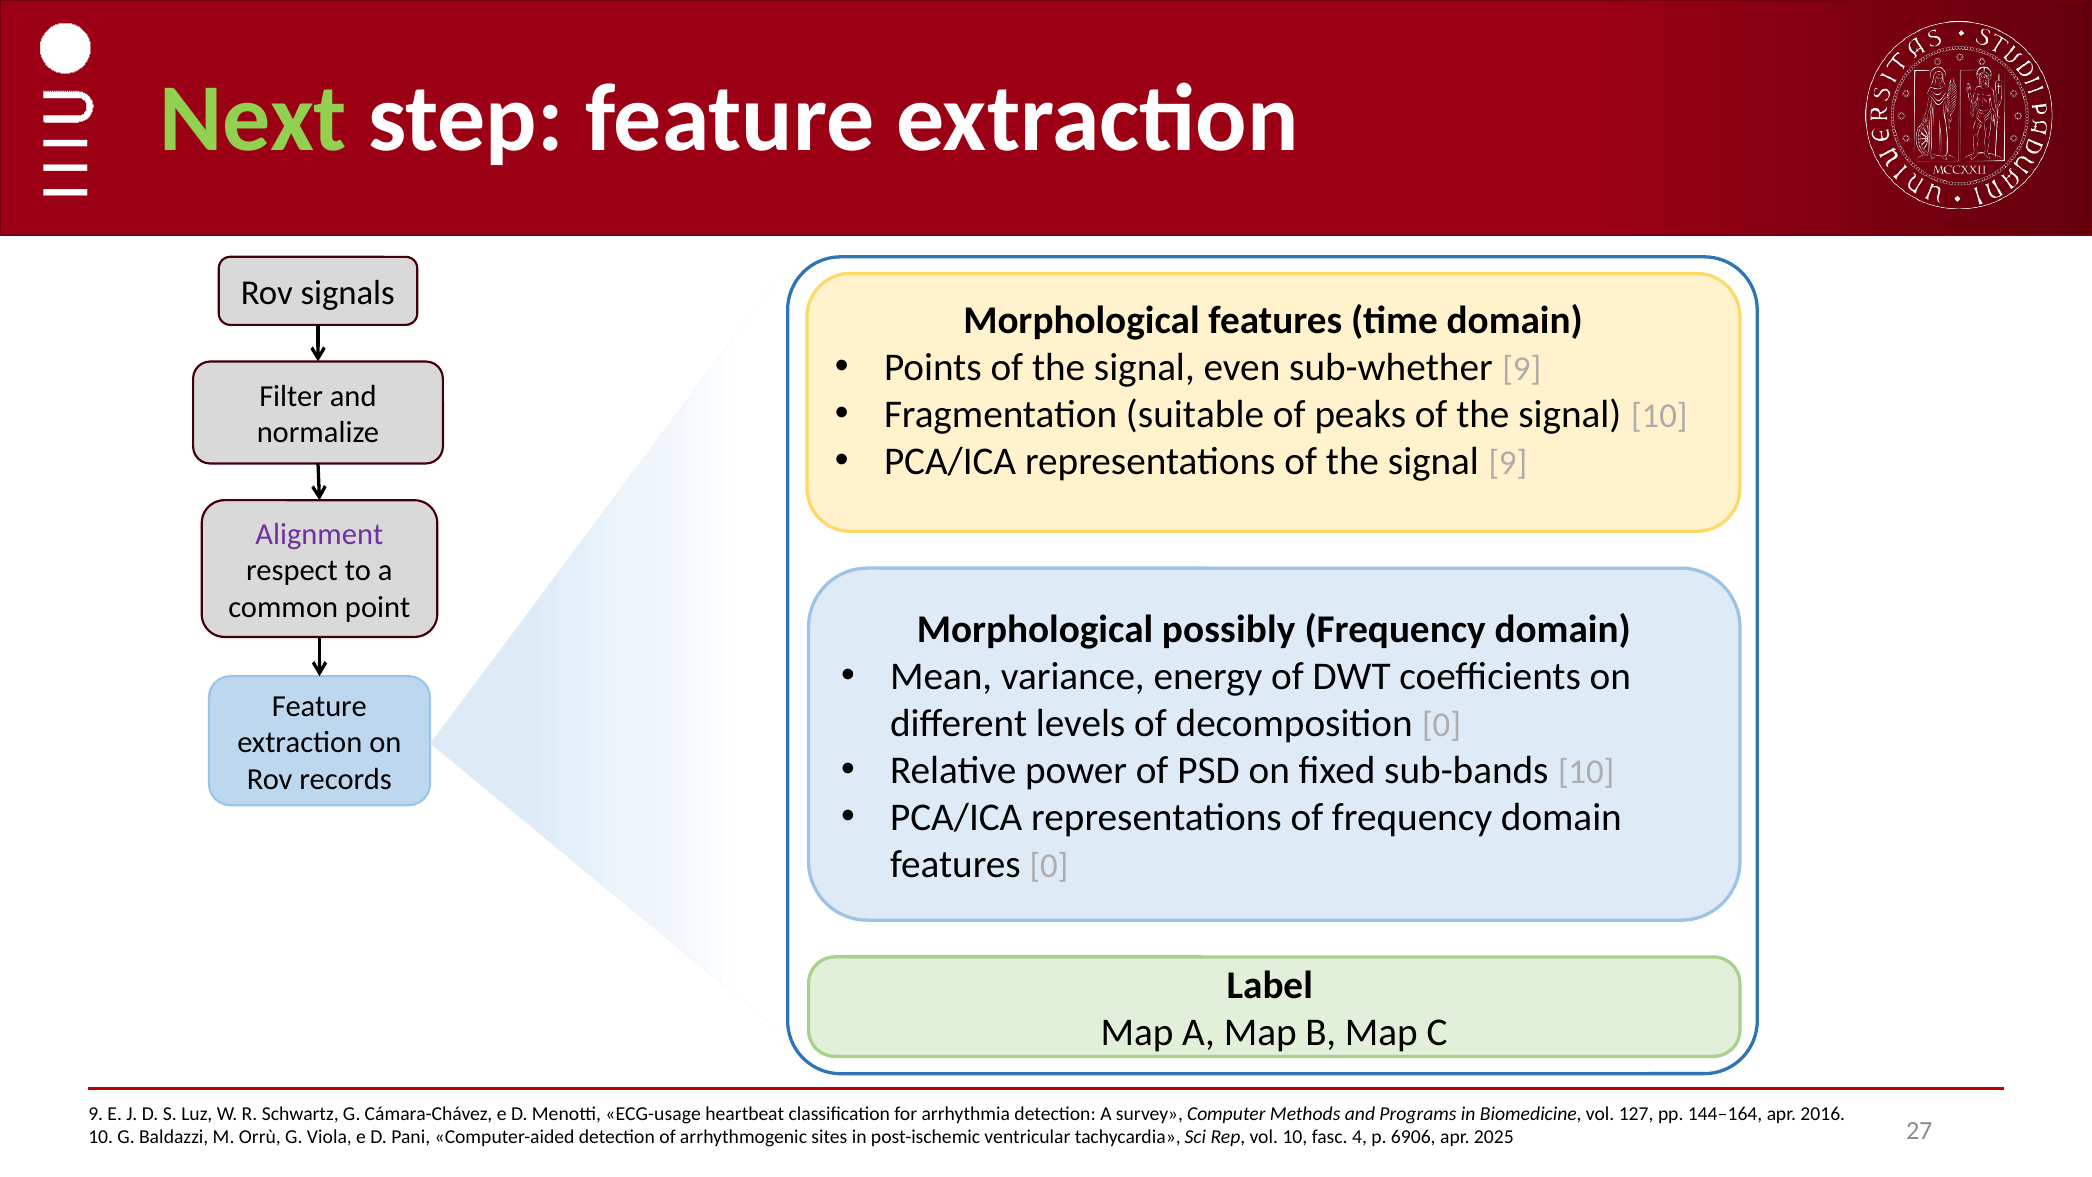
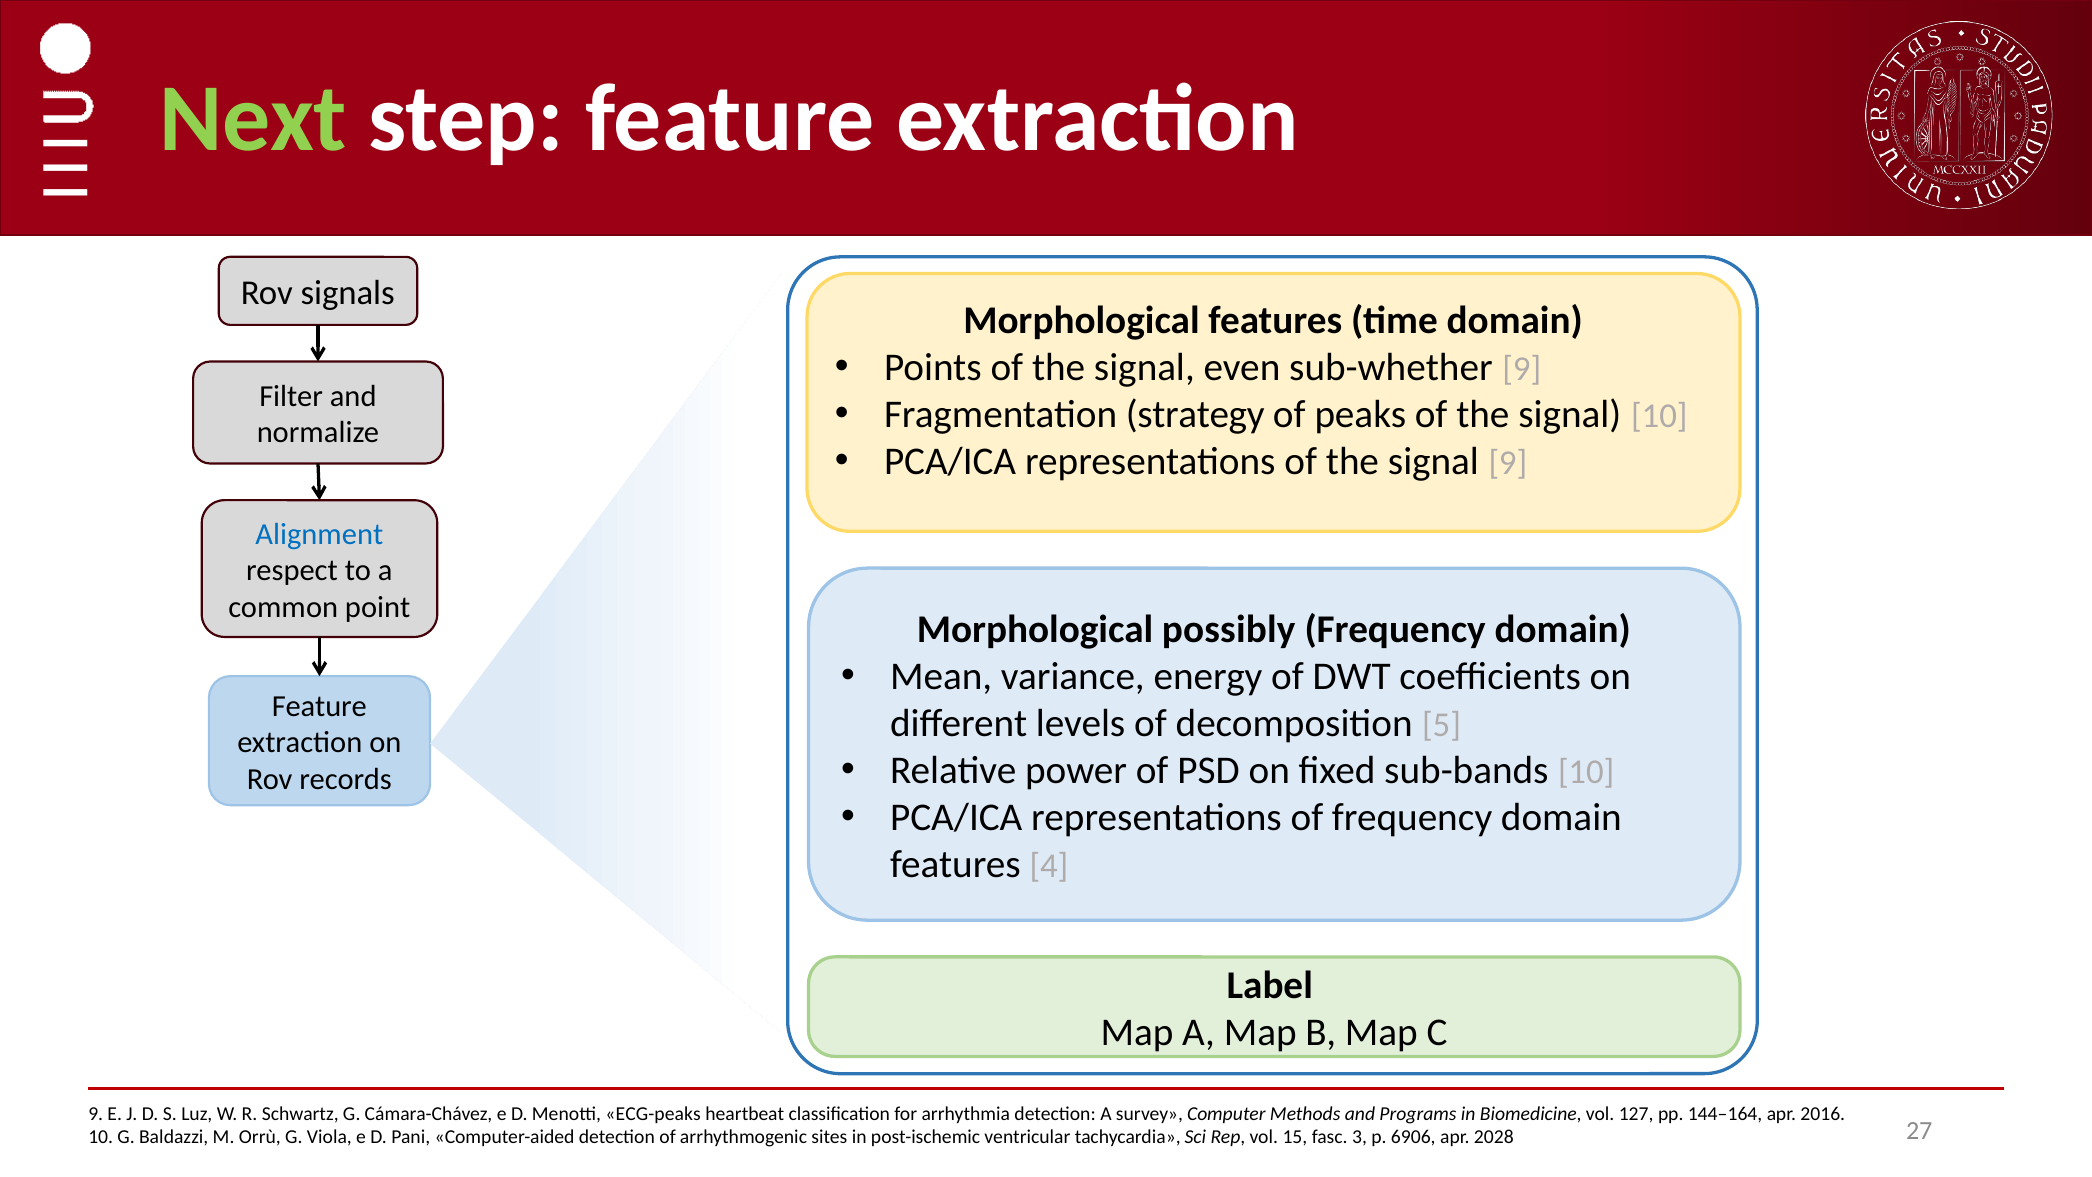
suitable: suitable -> strategy (1195, 414)
Alignment colour: purple -> blue (319, 534)
decomposition 0: 0 -> 5 (1442, 725)
features 0: 0 -> 4 (1049, 866)
ECG-usage: ECG-usage -> ECG-peaks (653, 1114)
vol 10: 10 -> 15 (1295, 1137)
4: 4 -> 3 (1359, 1137)
2025: 2025 -> 2028 (1494, 1137)
